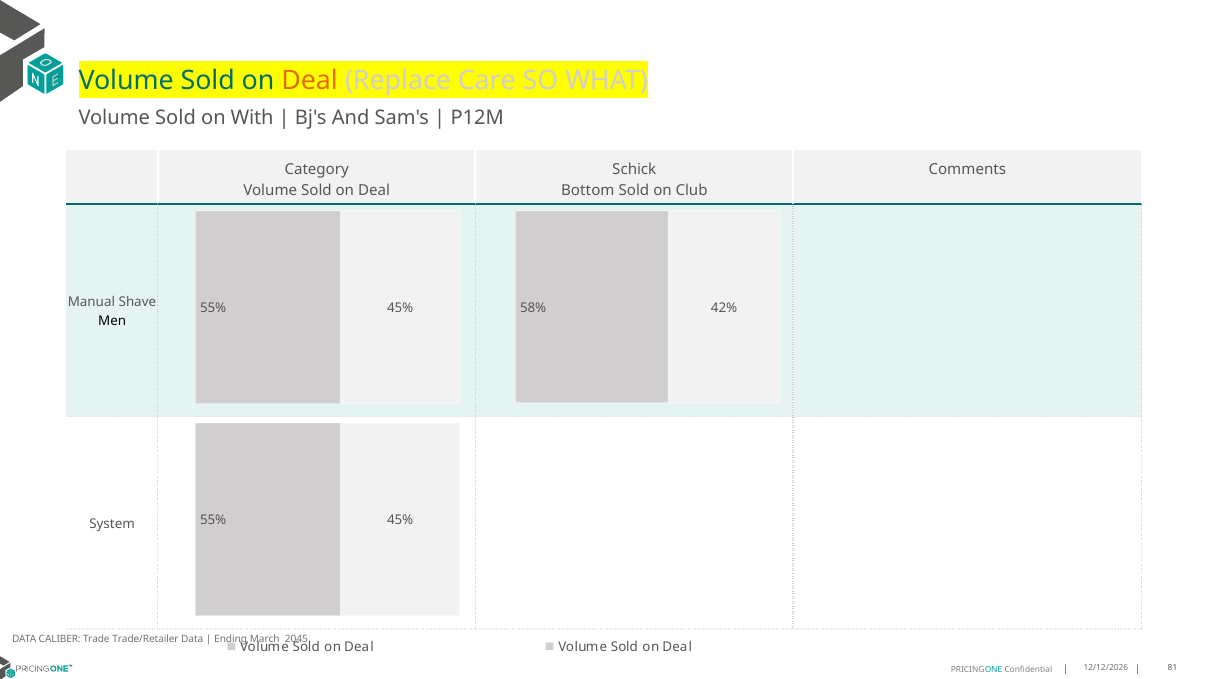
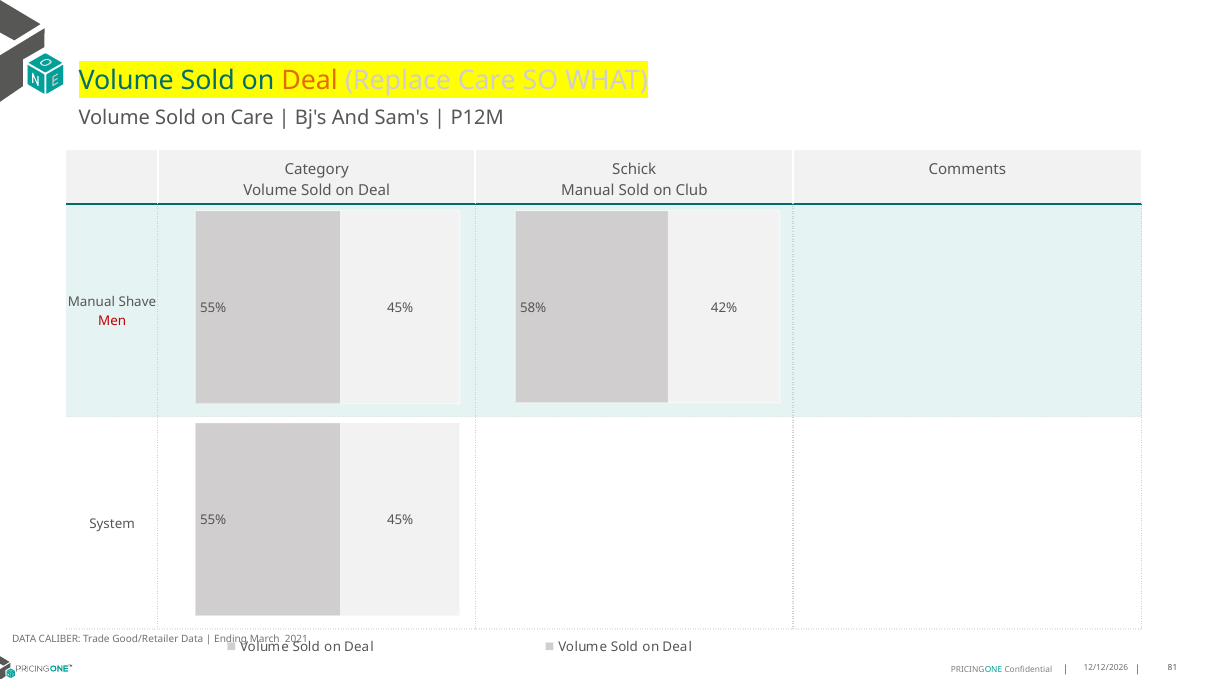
on With: With -> Care (252, 118)
Bottom: Bottom -> Manual (588, 190)
Men colour: black -> red (112, 321)
Trade/Retailer: Trade/Retailer -> Good/Retailer (145, 639)
2045: 2045 -> 2021 (296, 639)
